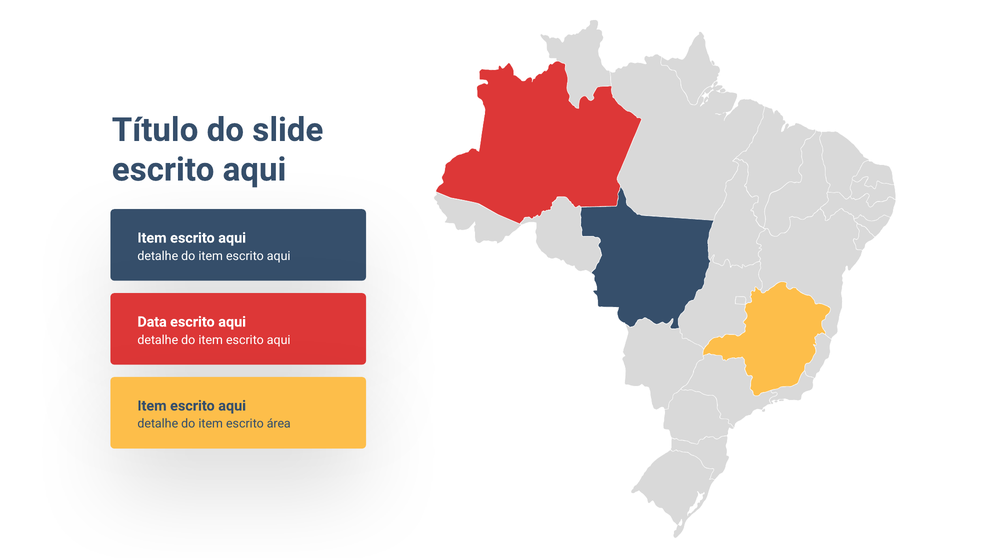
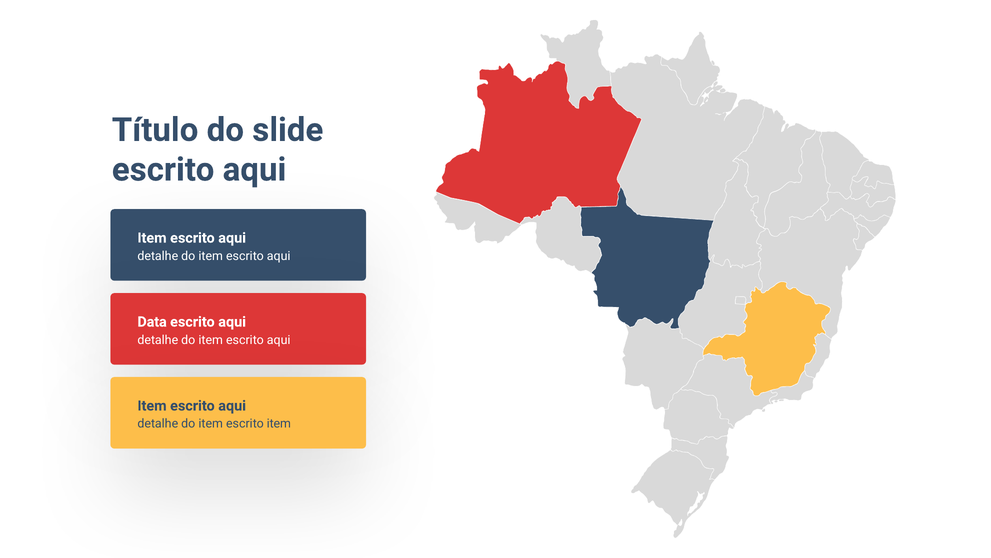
escrito área: área -> item (279, 423)
